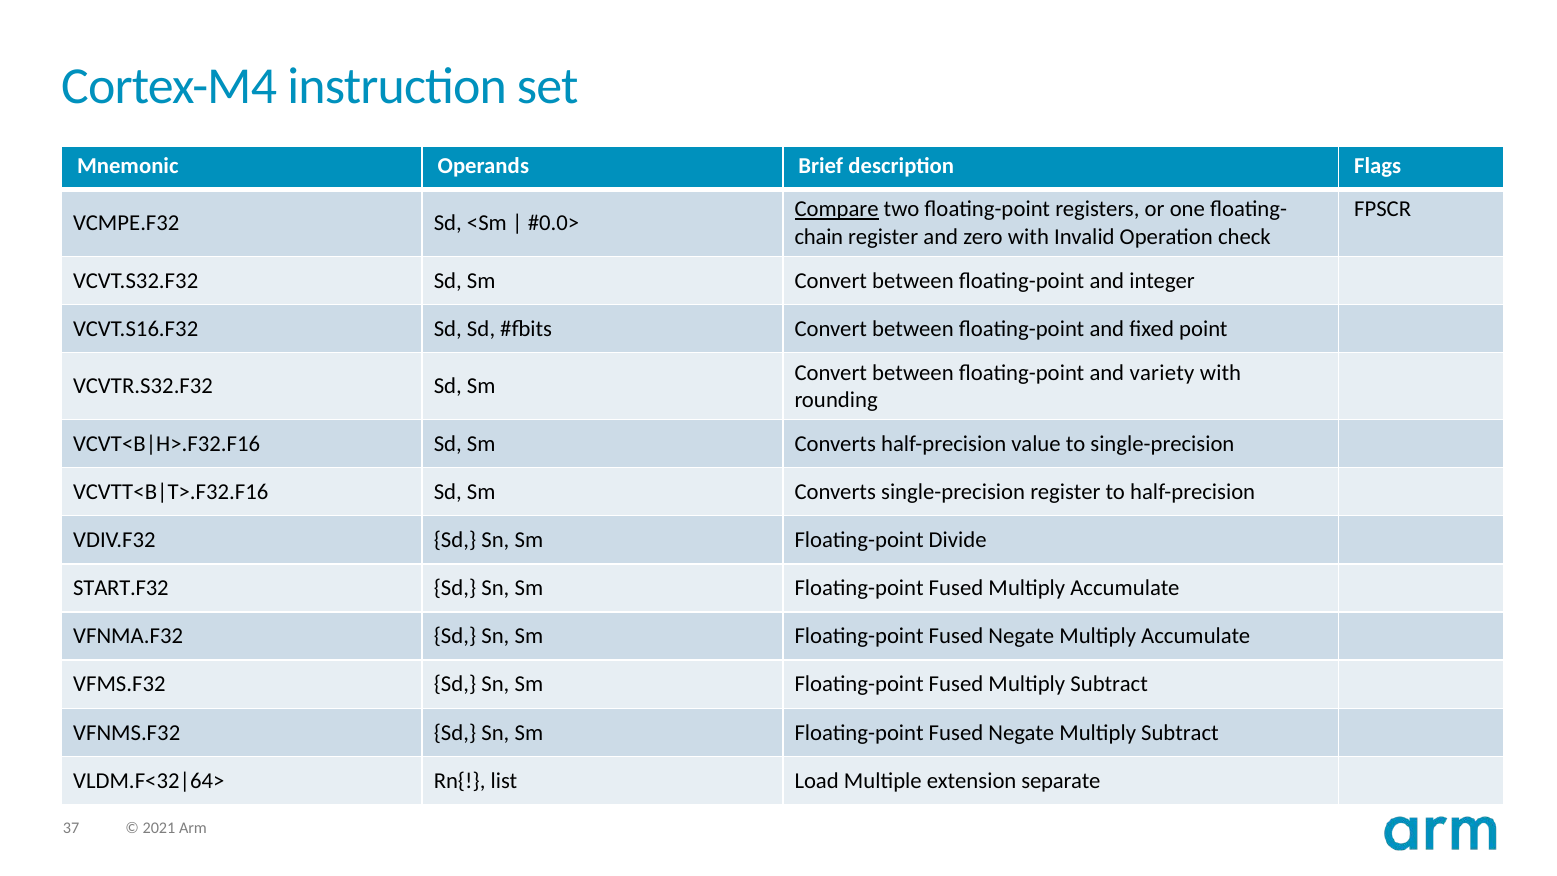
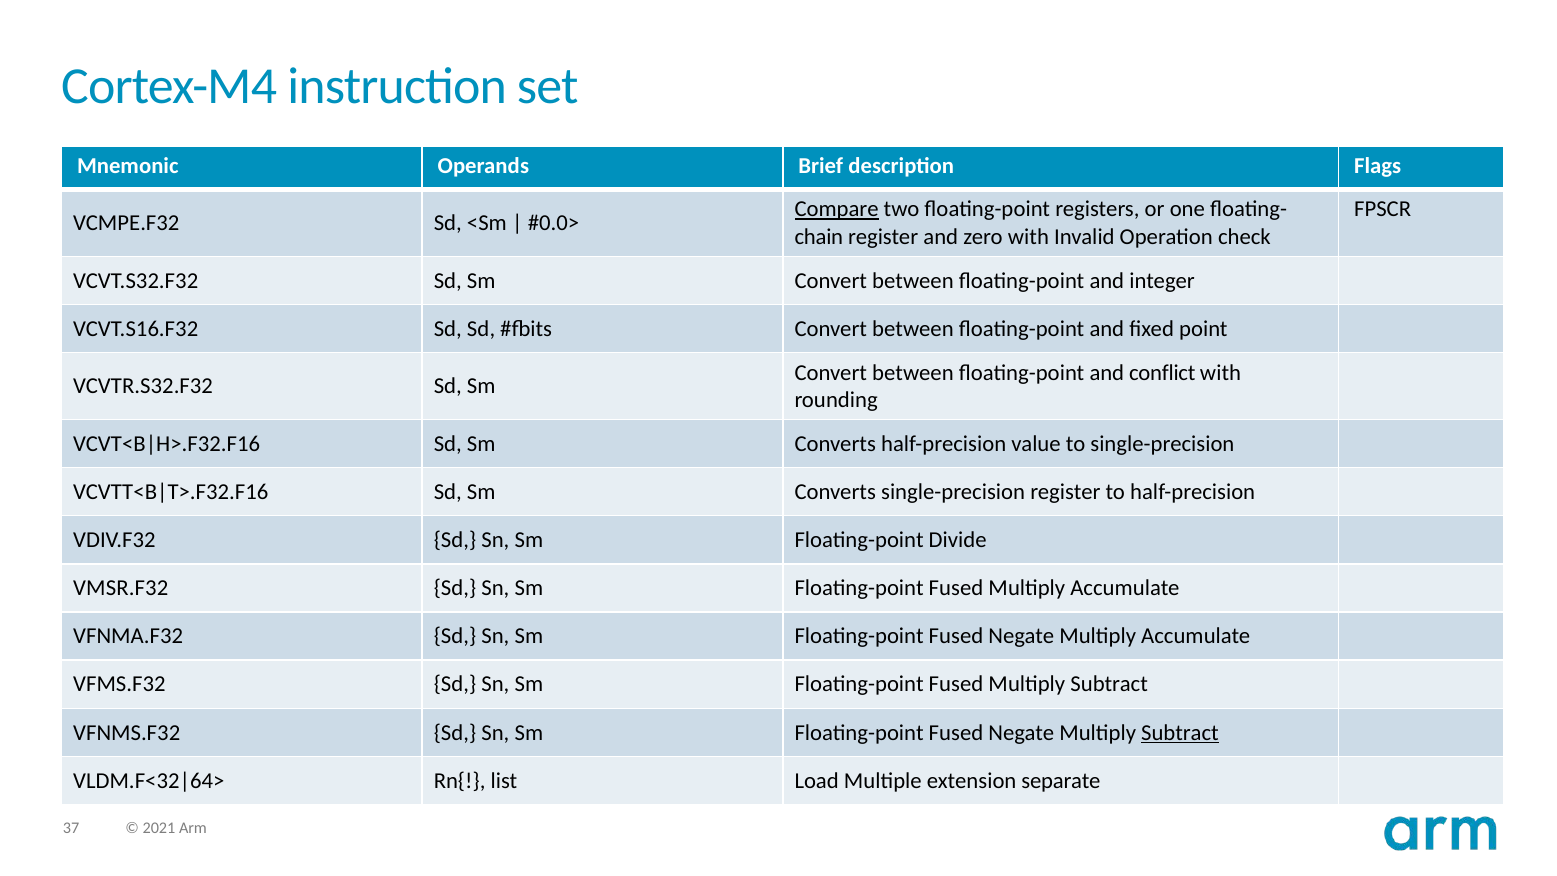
variety: variety -> conflict (1162, 372)
START.F32: START.F32 -> VMSR.F32 (121, 588)
Subtract underline: none -> present (1180, 732)
